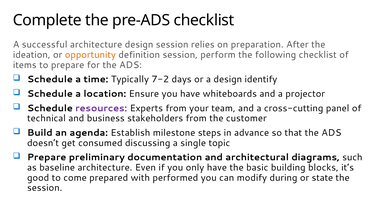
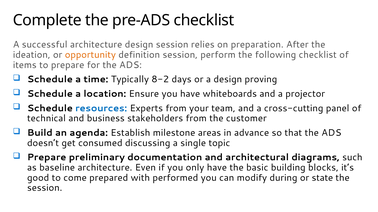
7-2: 7-2 -> 8-2 (160, 80)
identify: identify -> proving (261, 80)
resources colour: purple -> blue (101, 109)
steps: steps -> areas (210, 133)
